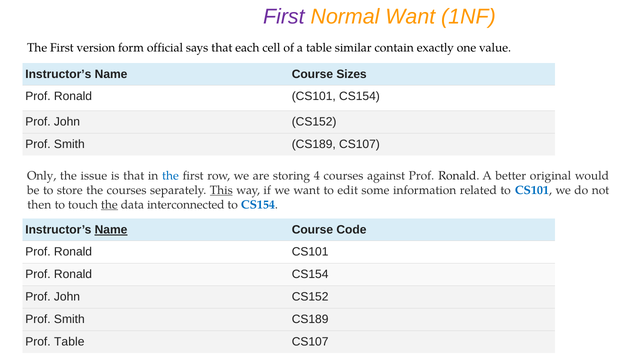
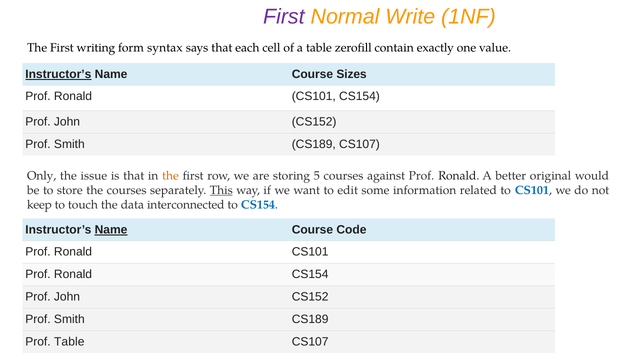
Normal Want: Want -> Write (410, 17)
version: version -> writing (96, 48)
official: official -> syntax (165, 48)
similar: similar -> zerofill (353, 48)
Instructor’s underline: none -> present (58, 74)
the colour: blue -> orange (170, 176)
4: 4 -> 5 (317, 176)
then: then -> keep (39, 204)
the underline: present -> none (109, 204)
